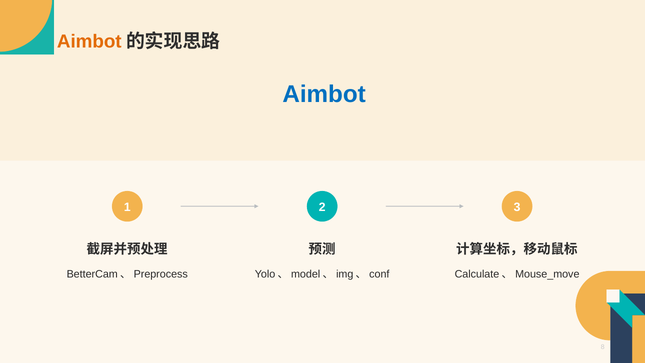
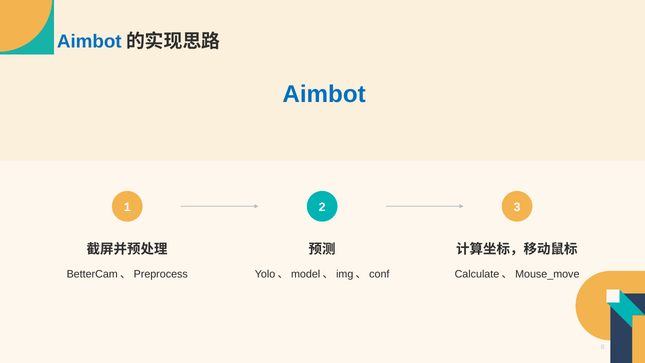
Aimbot colour: orange -> blue (89, 42)
